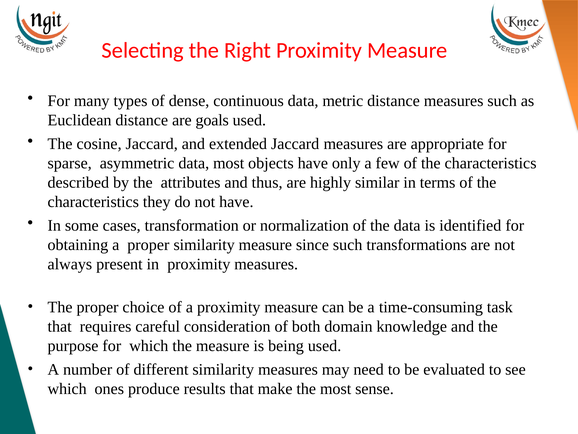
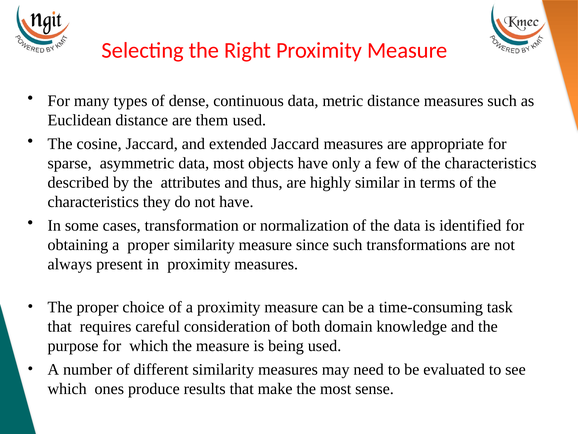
goals: goals -> them (212, 120)
